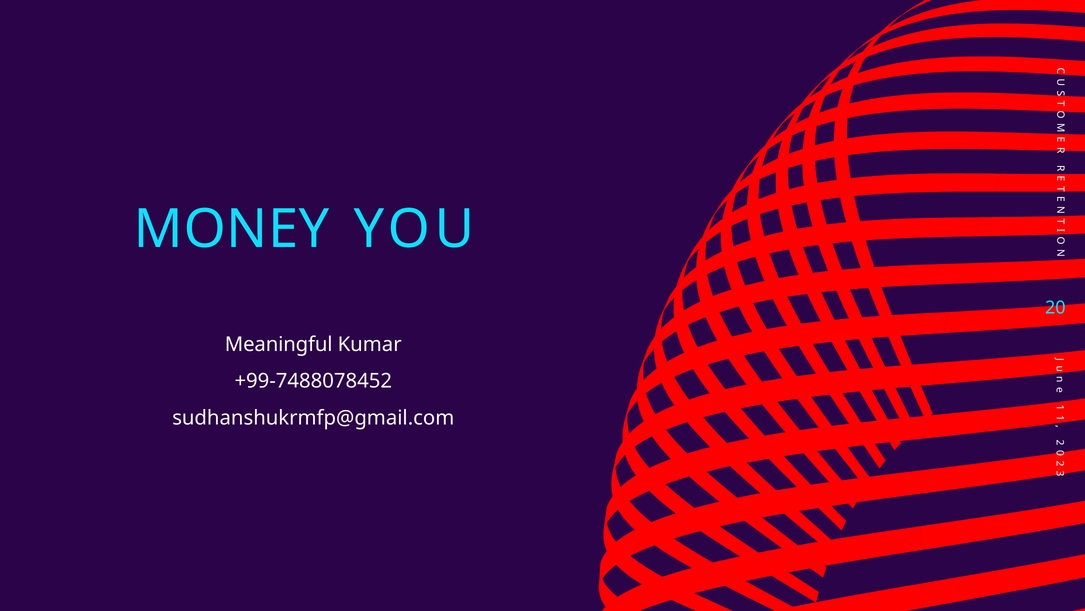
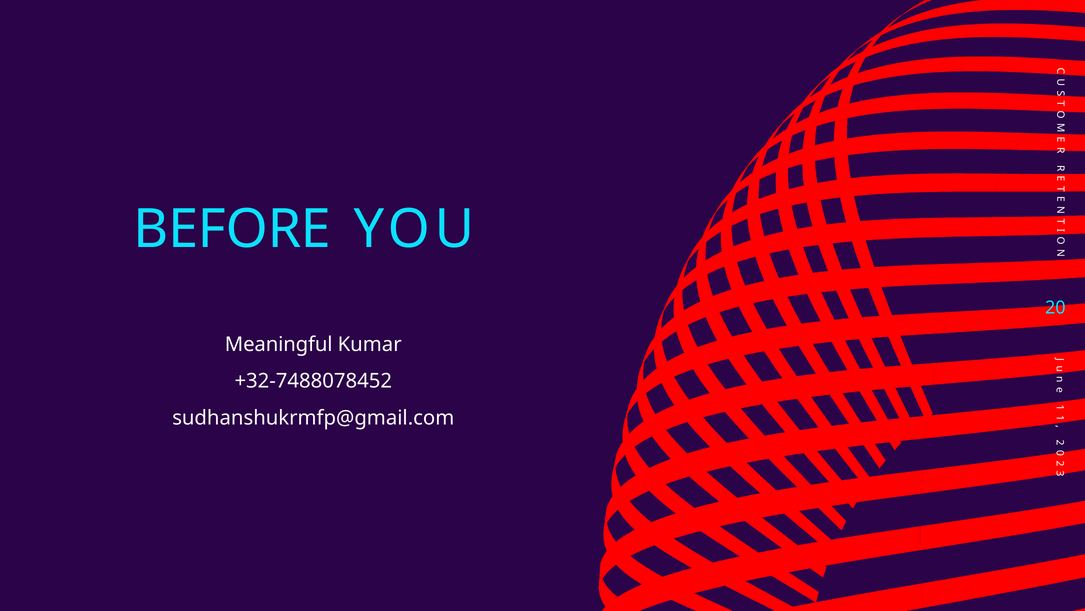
MONEY: MONEY -> BEFORE (232, 229)
+99-7488078452: +99-7488078452 -> +32-7488078452 (313, 381)
